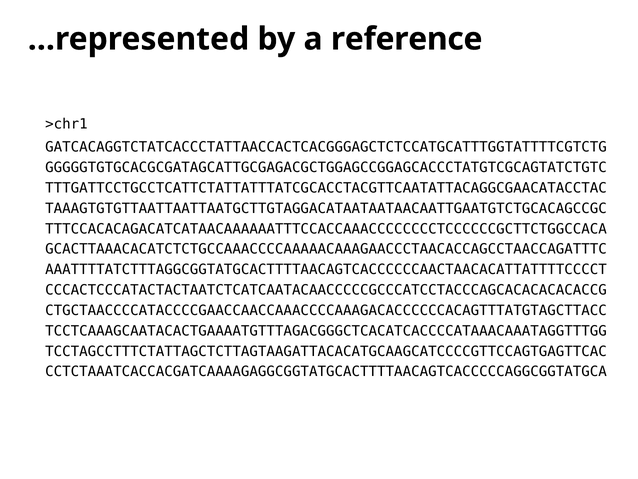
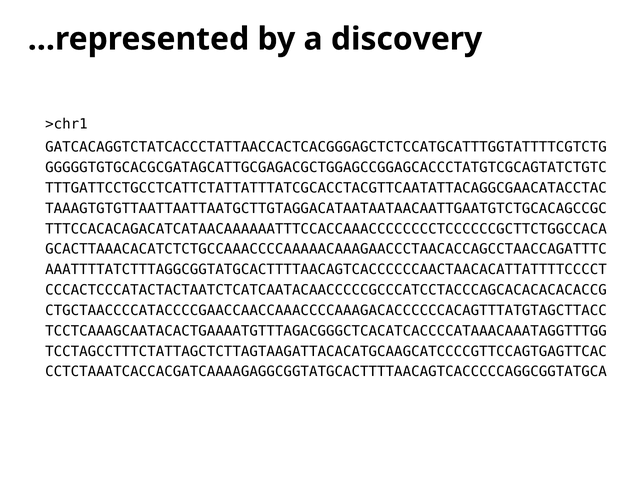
reference: reference -> discovery (407, 39)
